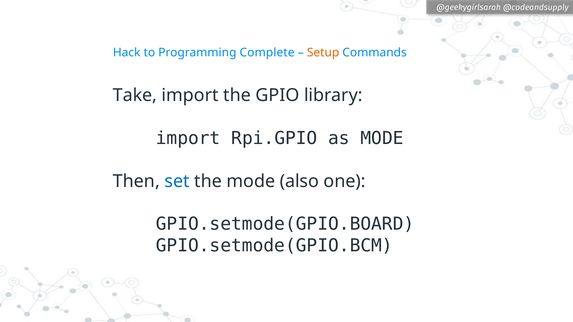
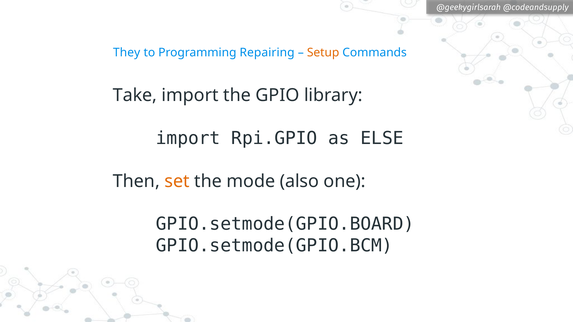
Hack: Hack -> They (127, 53)
Complete: Complete -> Repairing (267, 53)
as MODE: MODE -> ELSE (382, 138)
set colour: blue -> orange (177, 181)
